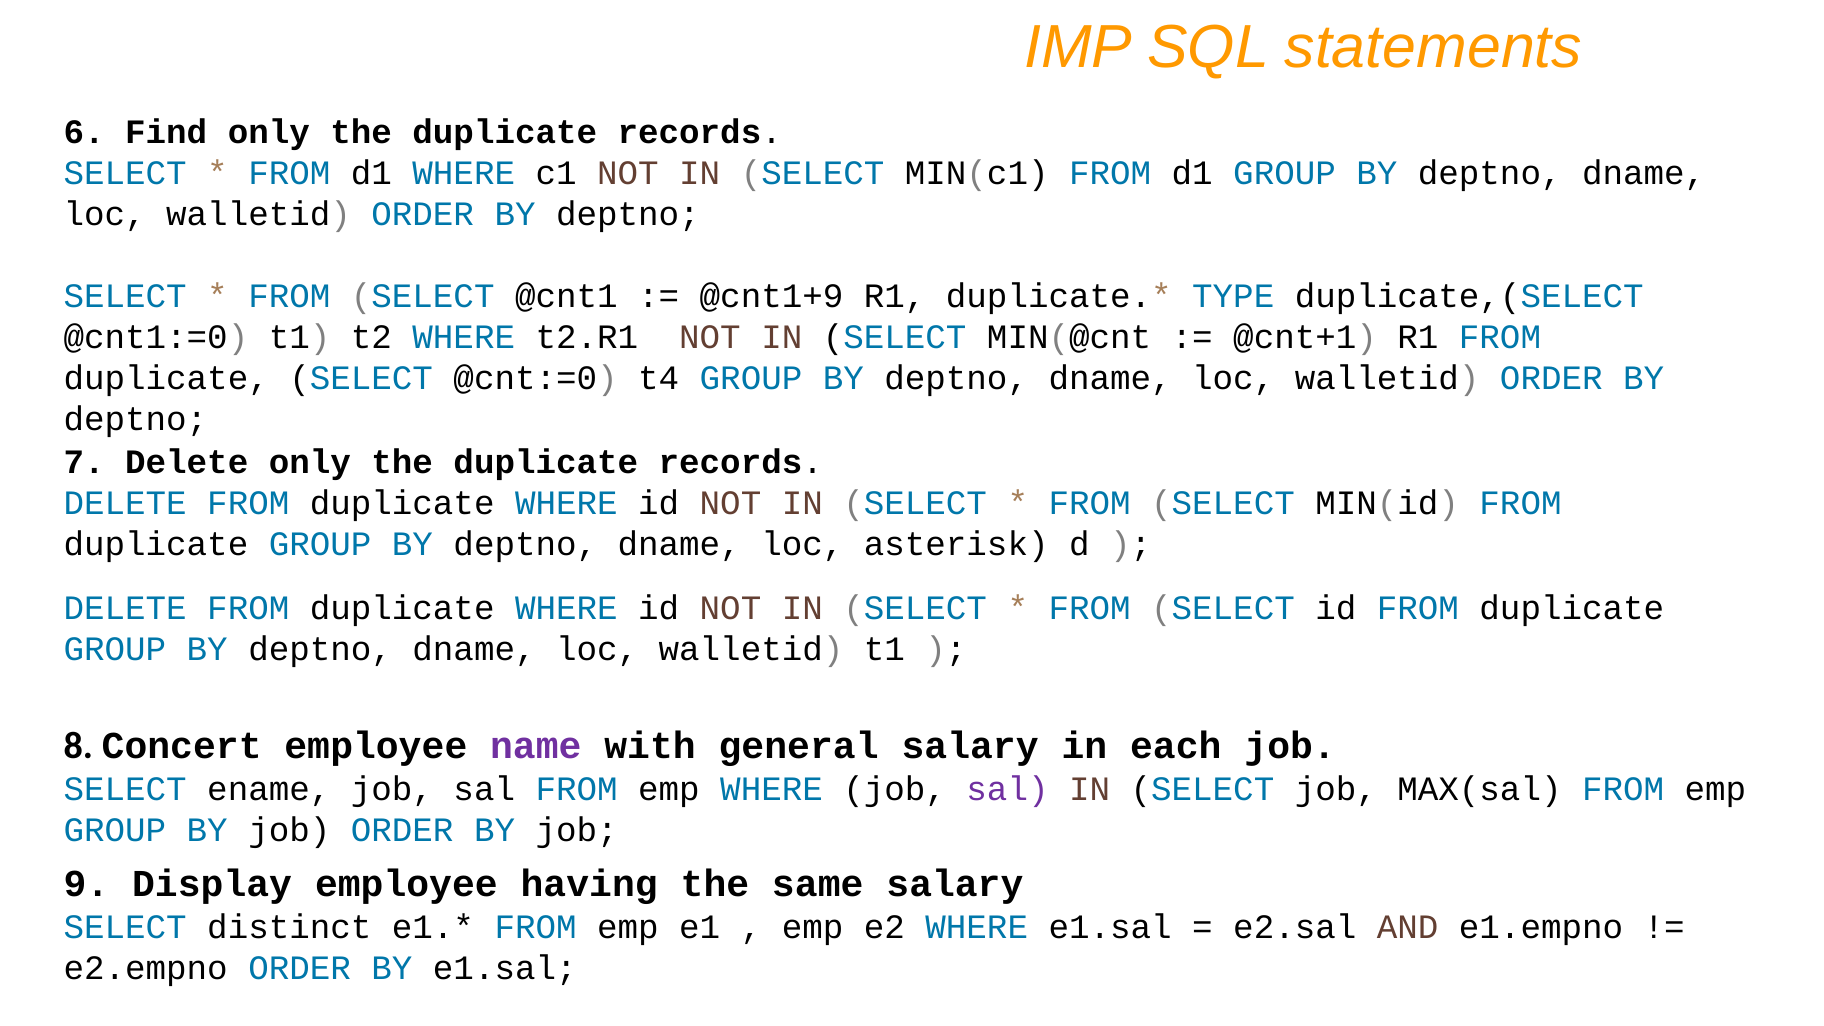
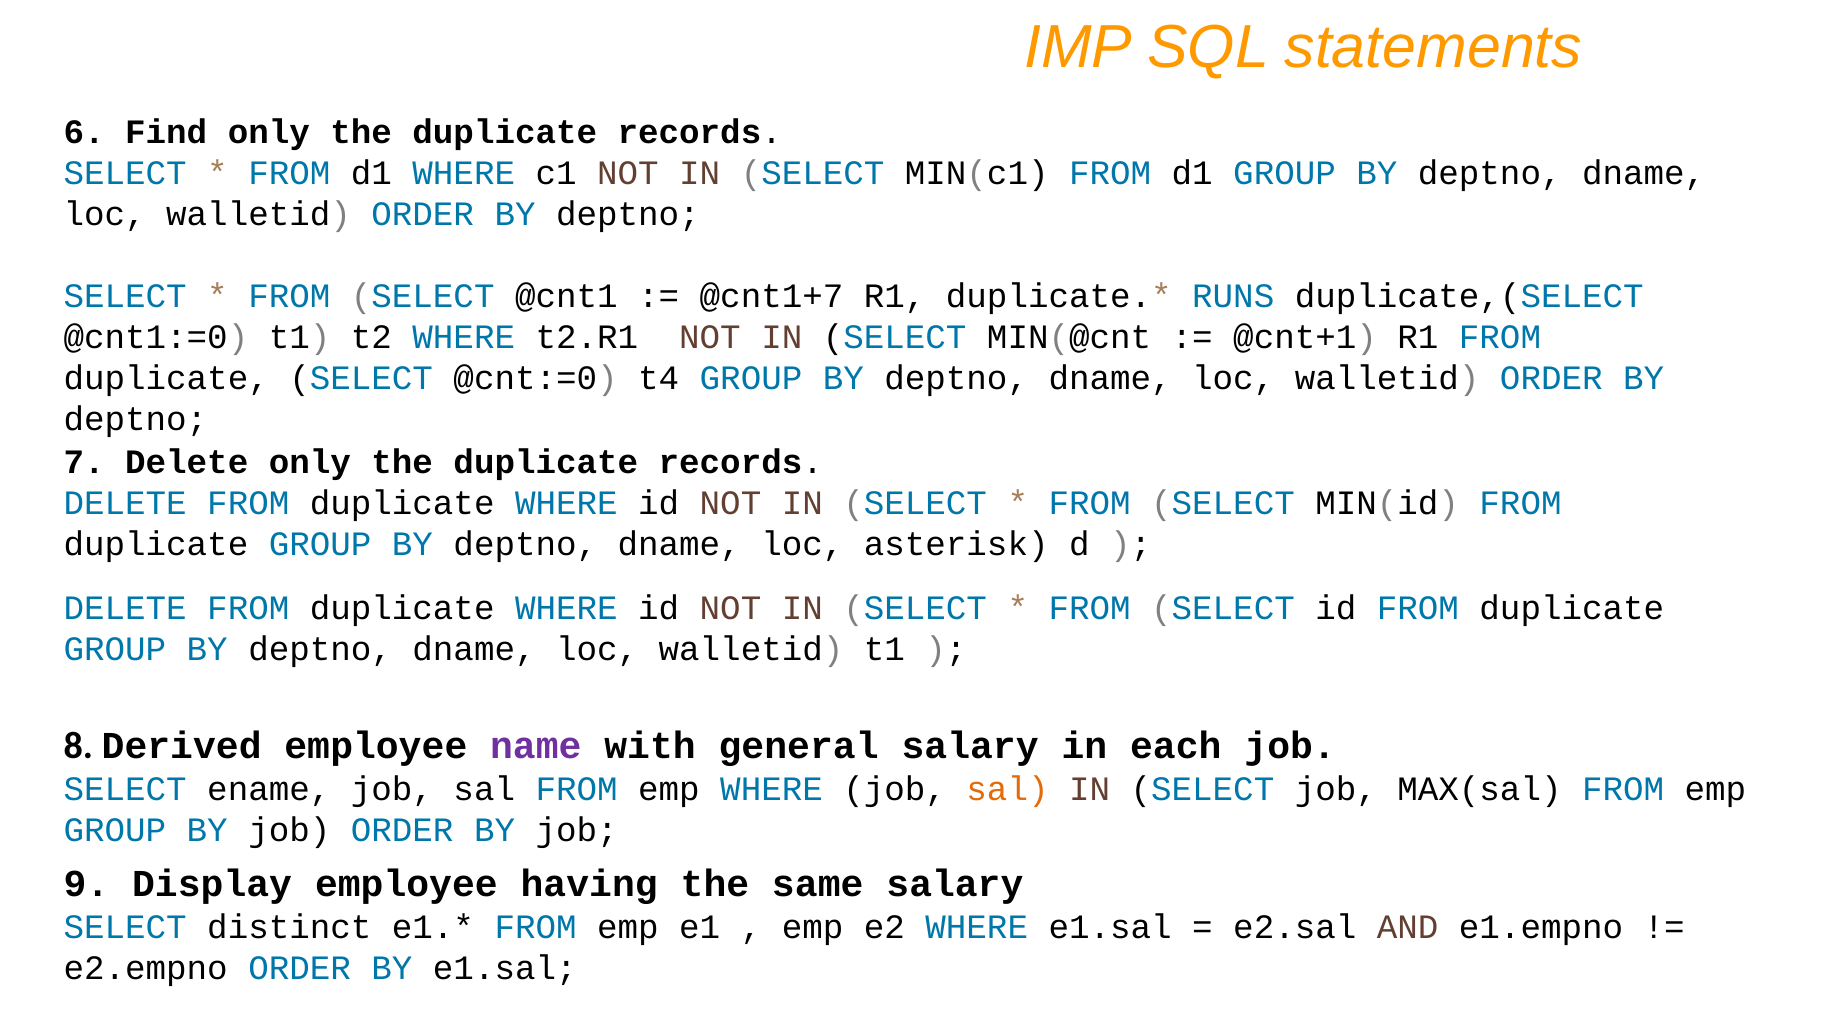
@cnt1+9: @cnt1+9 -> @cnt1+7 (772, 296)
TYPE: TYPE -> RUNS (1233, 296)
Concert: Concert -> Derived (182, 746)
sal colour: purple -> orange (1008, 789)
